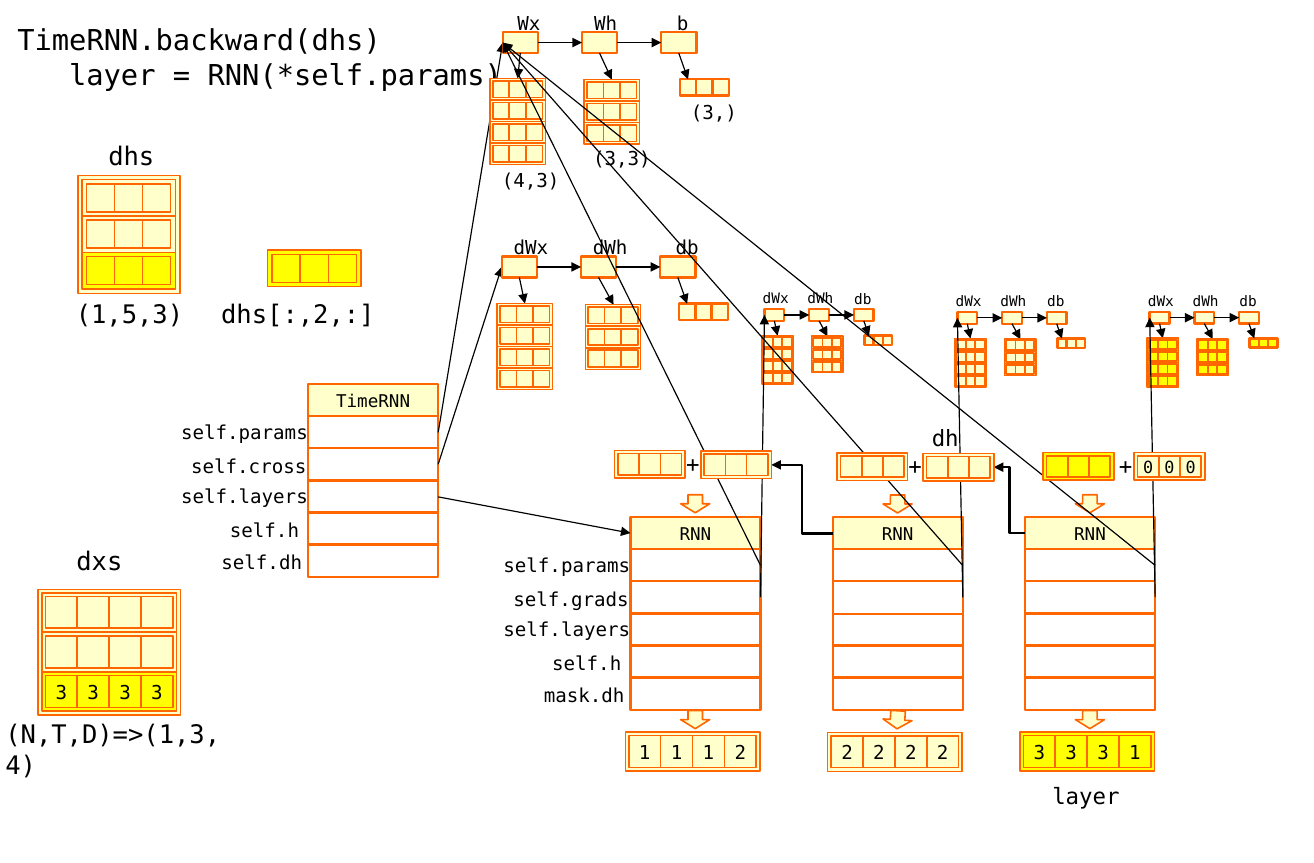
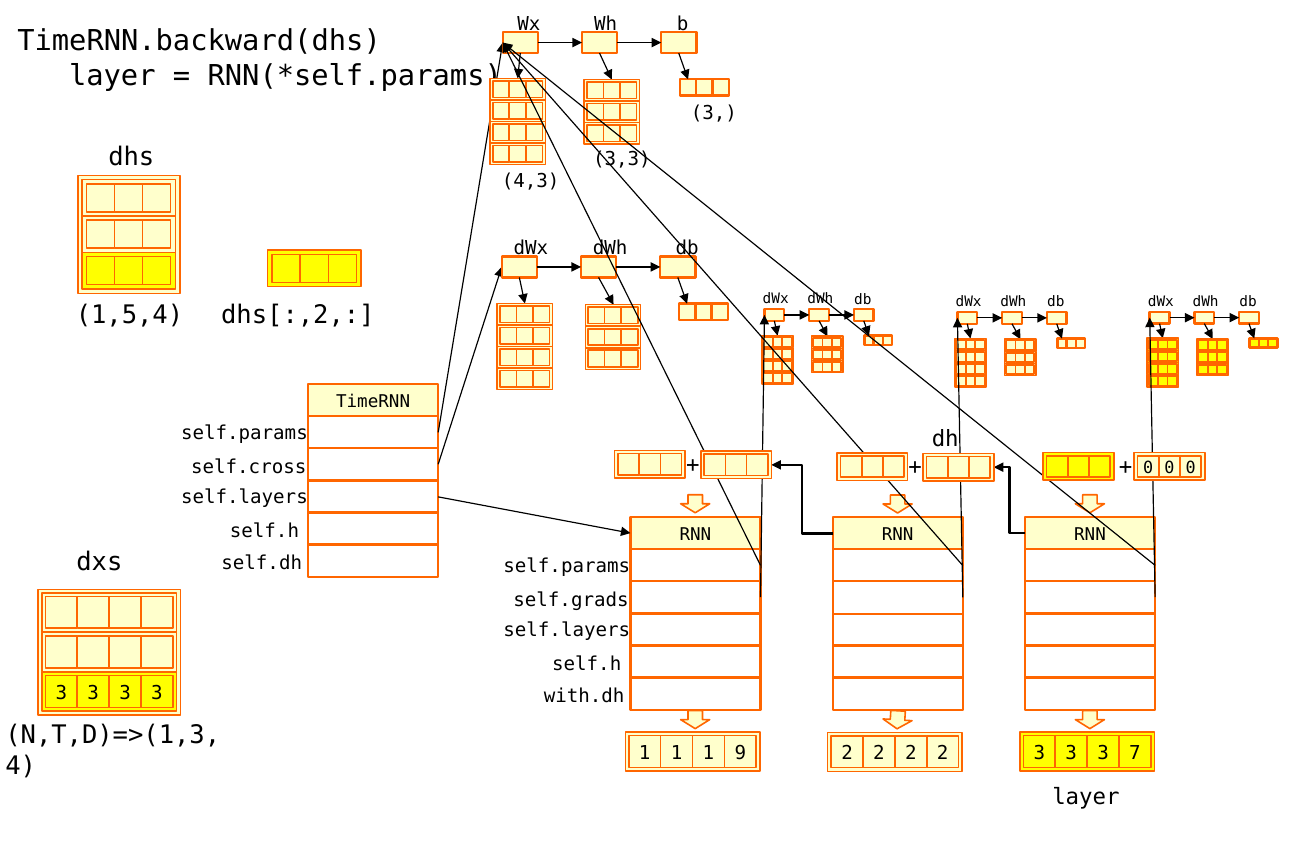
1,5,3: 1,5,3 -> 1,5,4 (129, 315)
mask.dh: mask.dh -> with.dh (584, 697)
1 2: 2 -> 9 (740, 753)
3 1: 1 -> 7 (1135, 753)
